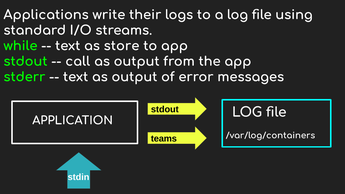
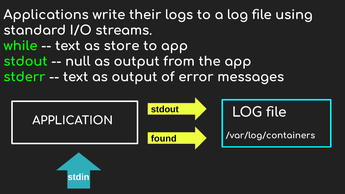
call: call -> null (78, 61)
teams: teams -> found (164, 139)
